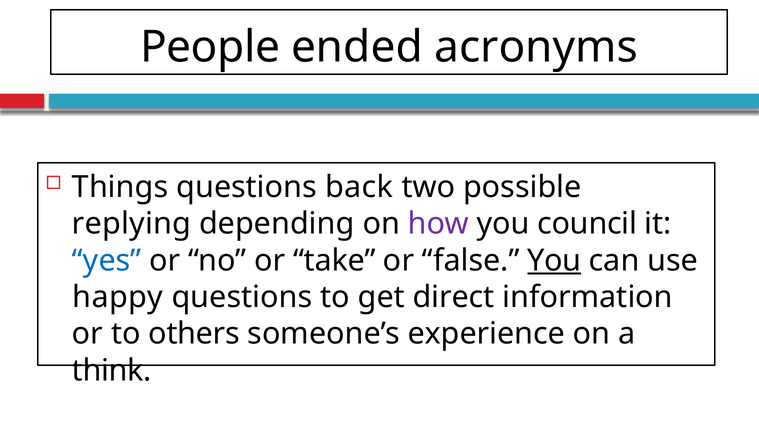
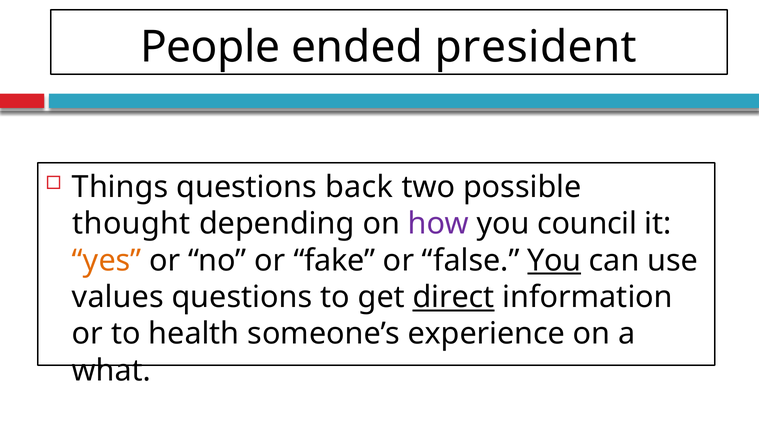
acronyms: acronyms -> president (536, 47)
replying: replying -> thought (131, 224)
yes colour: blue -> orange (107, 260)
take: take -> fake (334, 260)
happy: happy -> values (118, 297)
direct underline: none -> present (454, 297)
others: others -> health (194, 334)
think: think -> what (112, 371)
